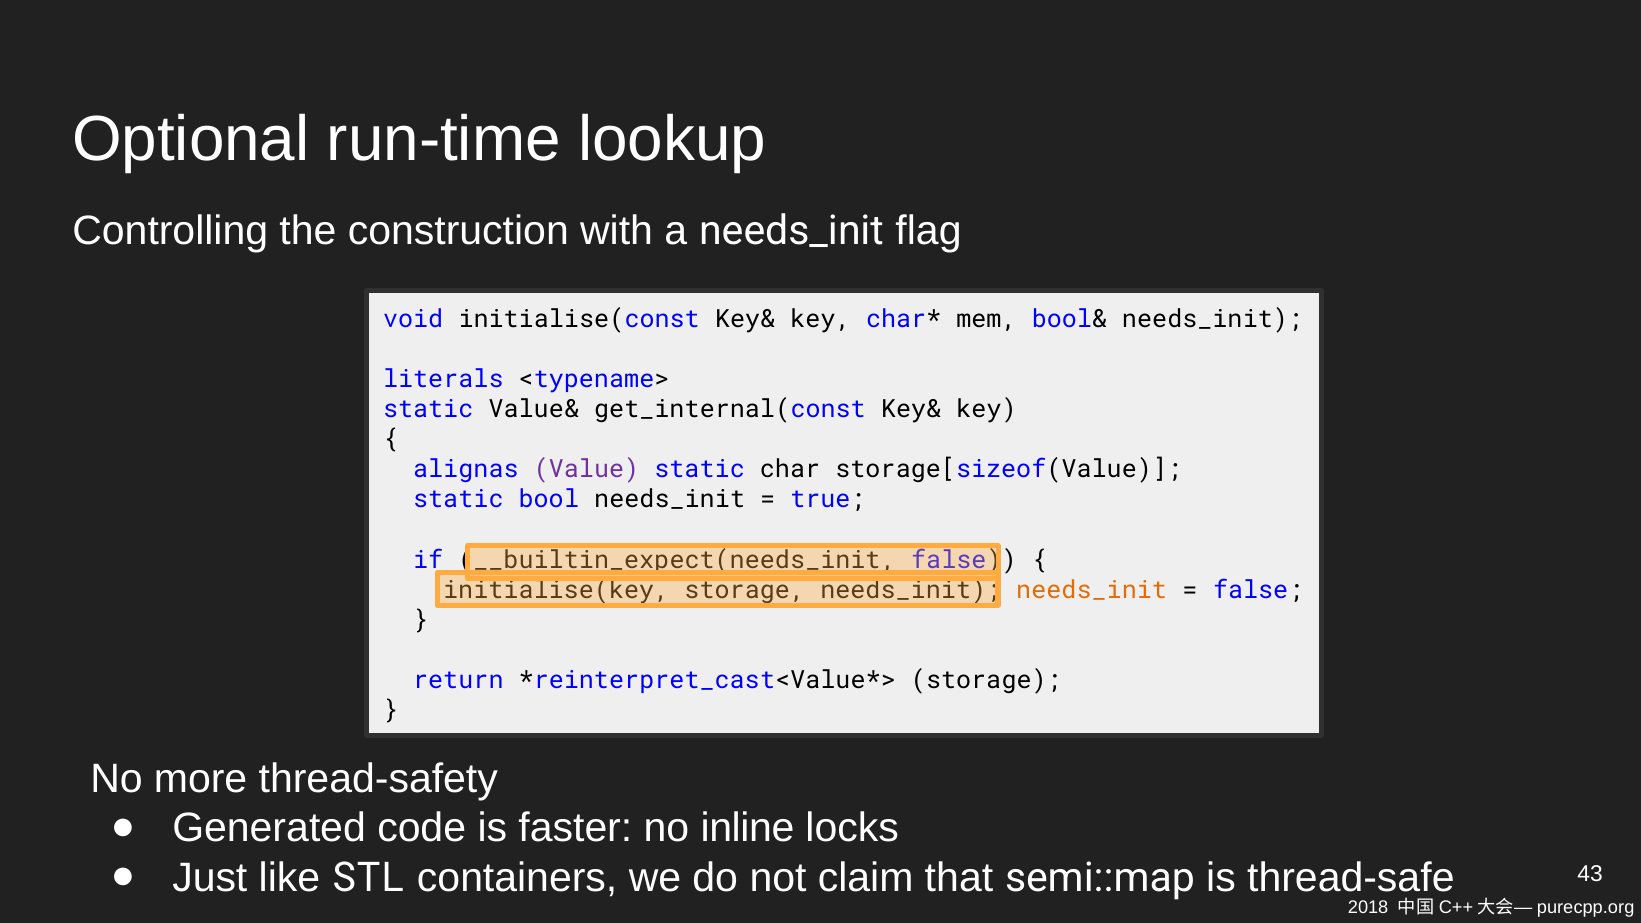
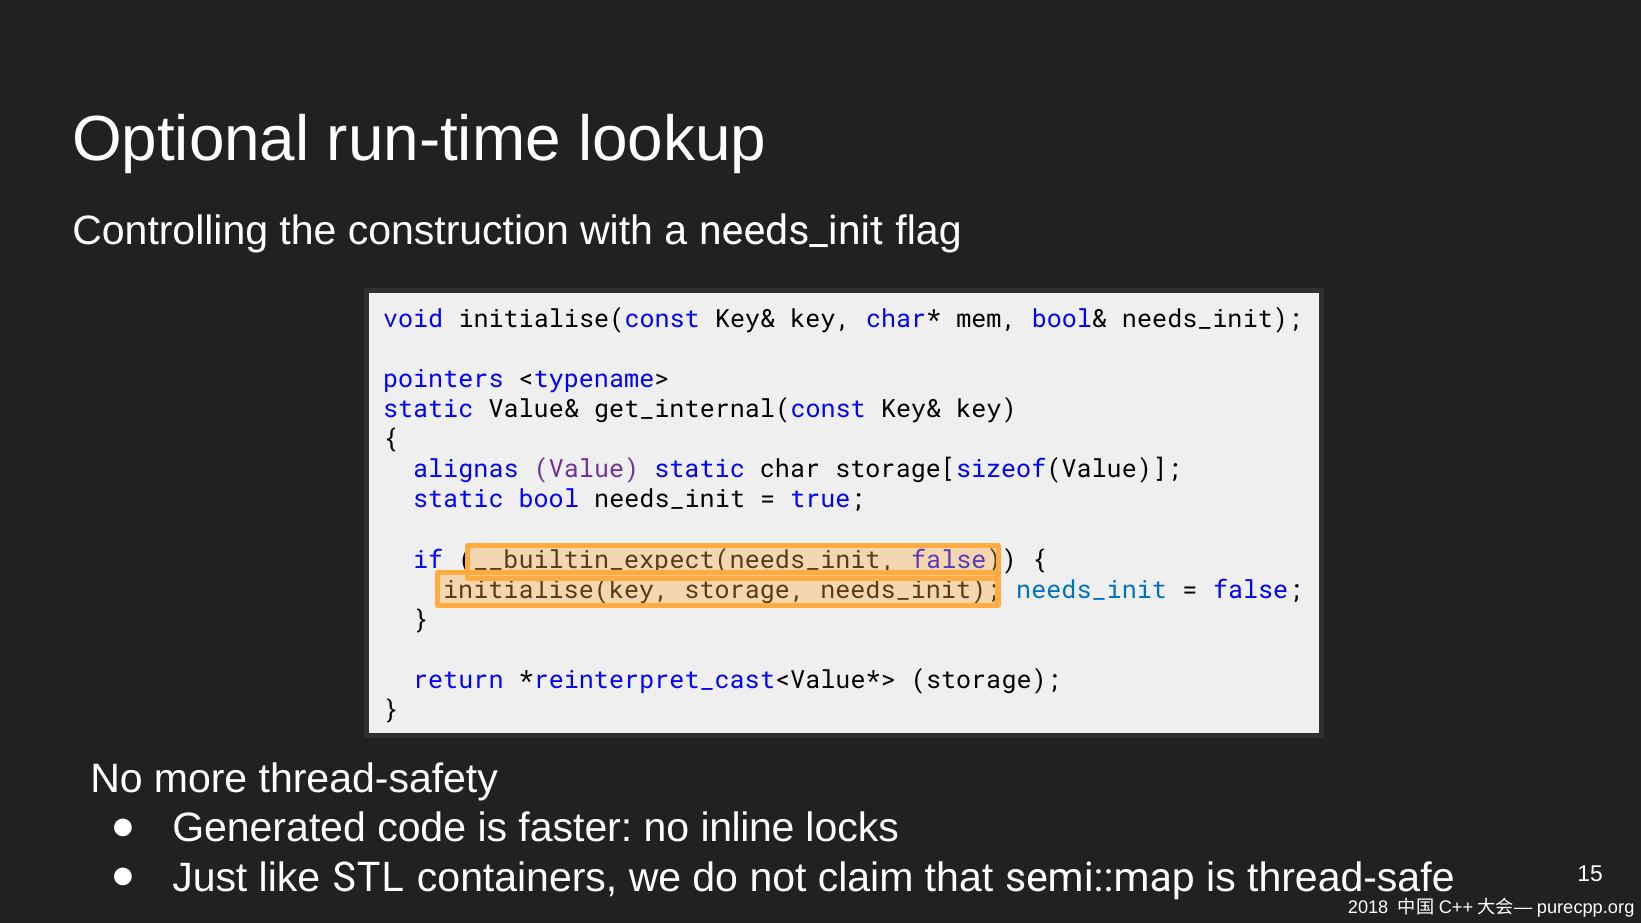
literals: literals -> pointers (443, 379)
needs_init colour: orange -> blue (1092, 590)
43: 43 -> 15 (1590, 874)
